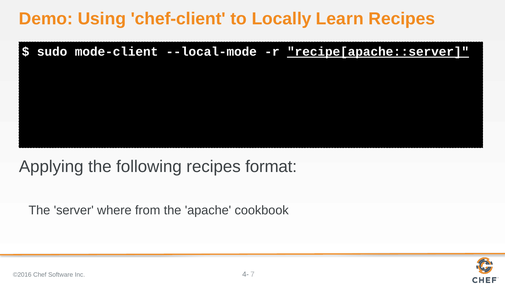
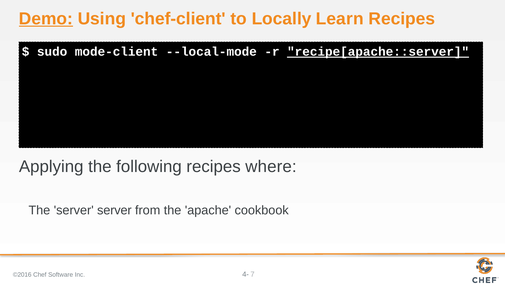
Demo underline: none -> present (46, 19)
format: format -> where (271, 167)
server where: where -> server (114, 210)
